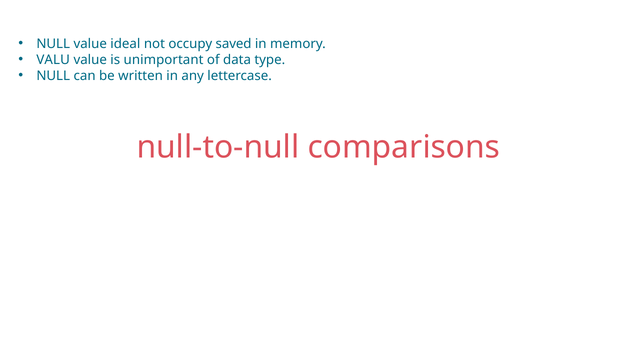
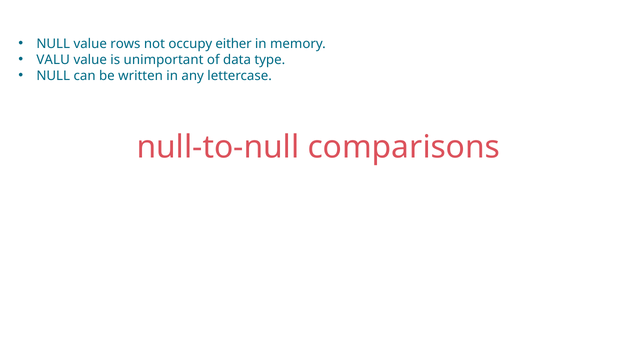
ideal: ideal -> rows (125, 44)
saved: saved -> either (234, 44)
